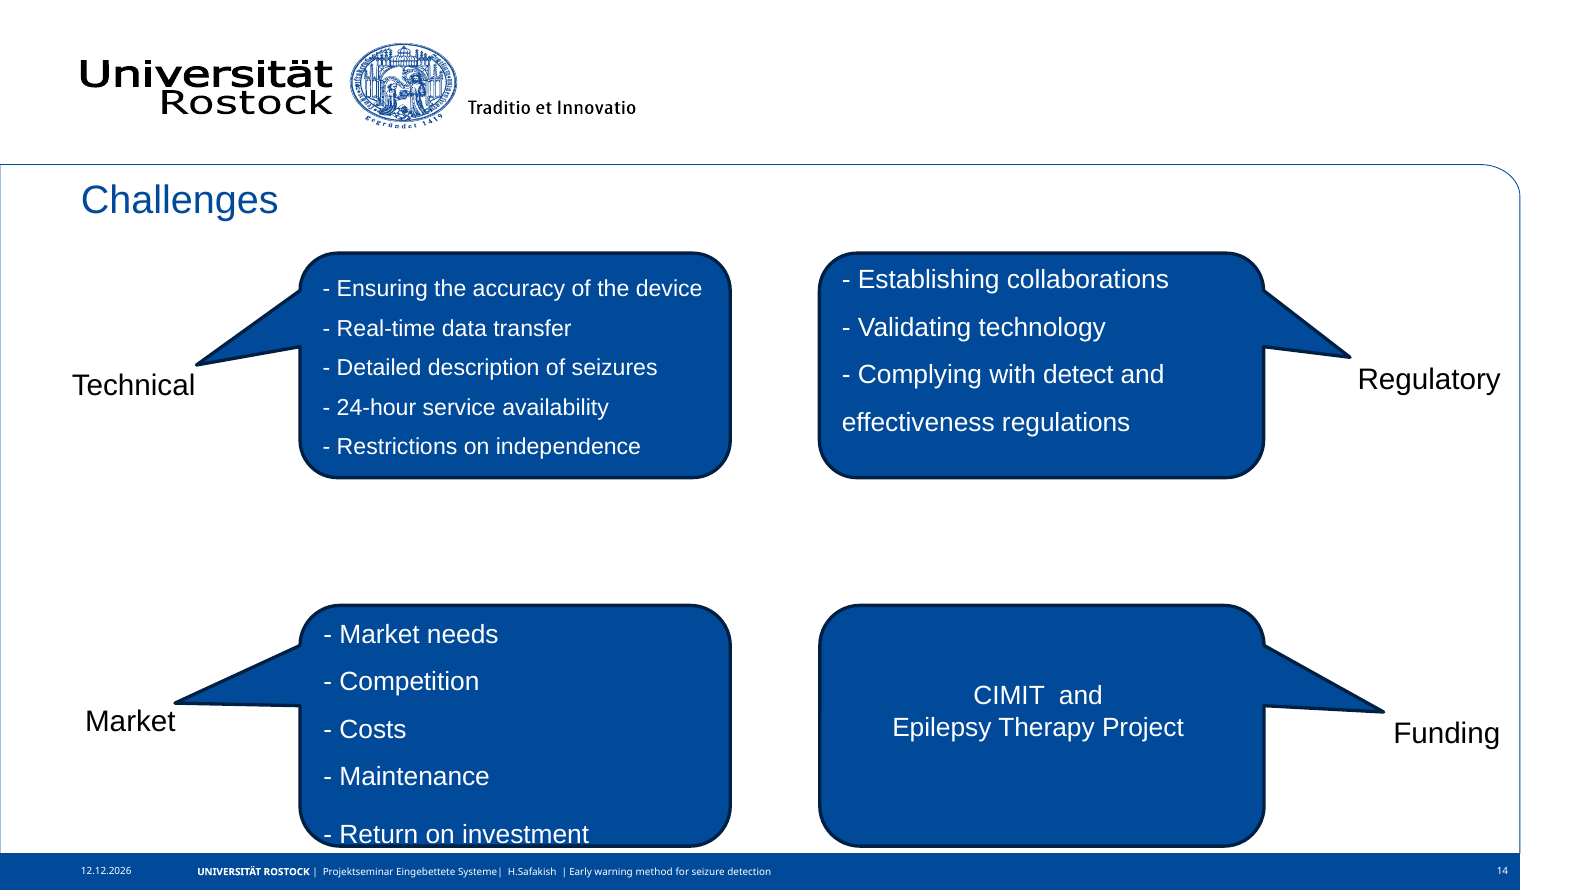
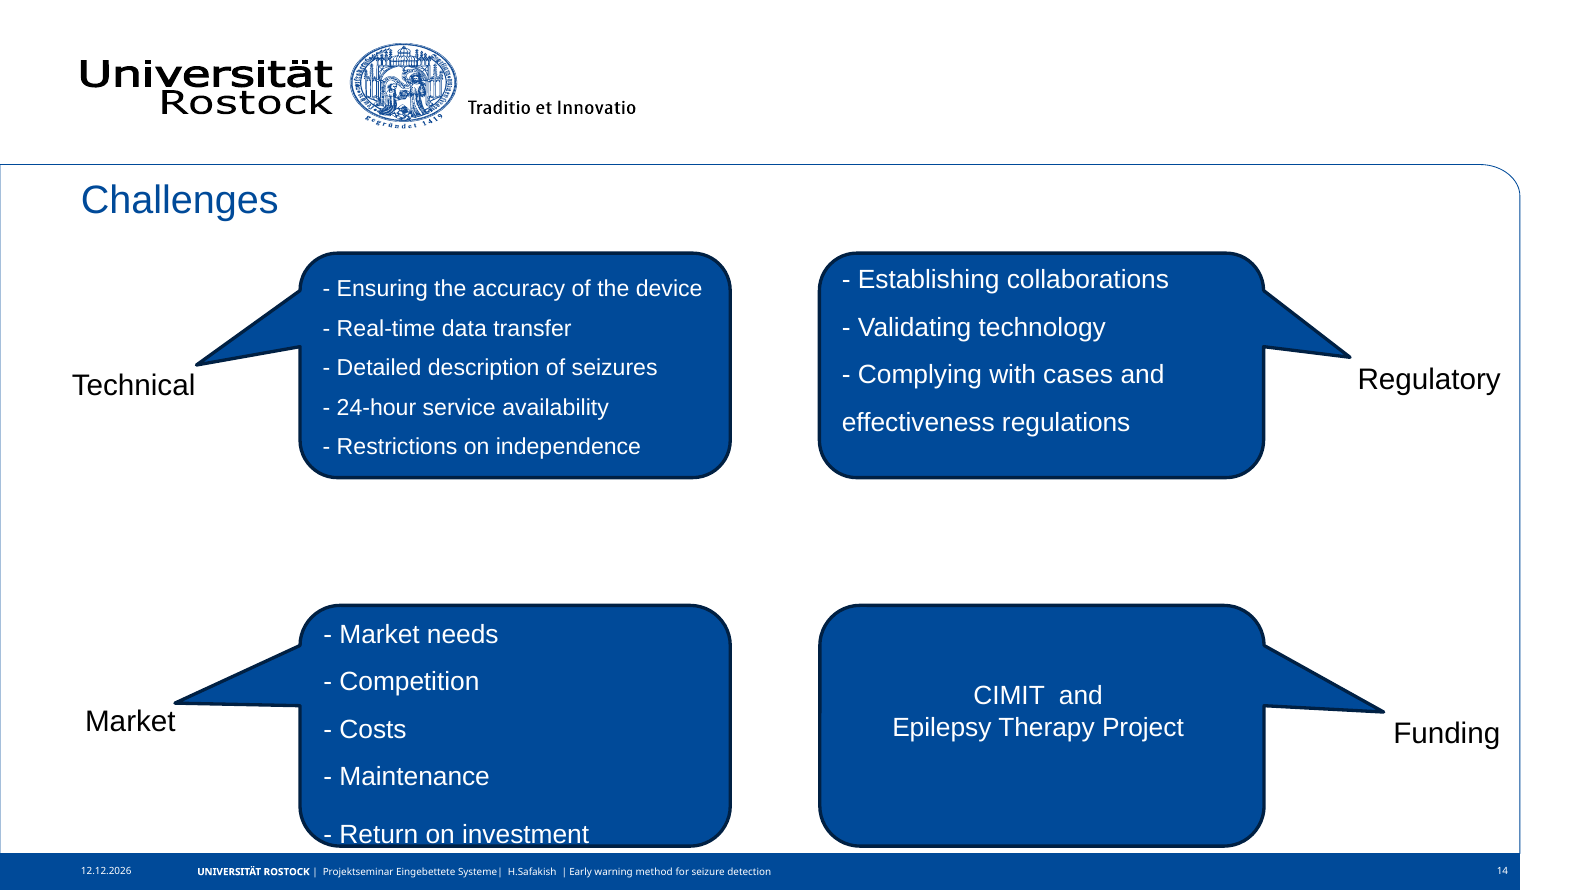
detect: detect -> cases (1078, 375)
